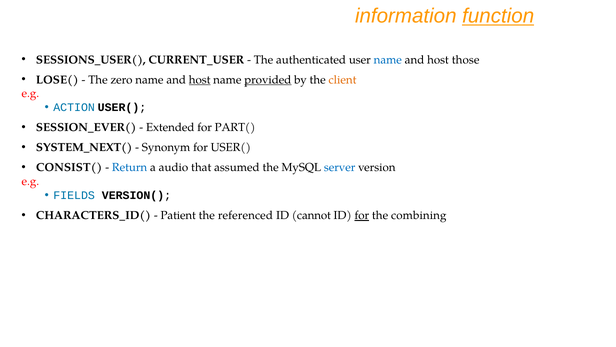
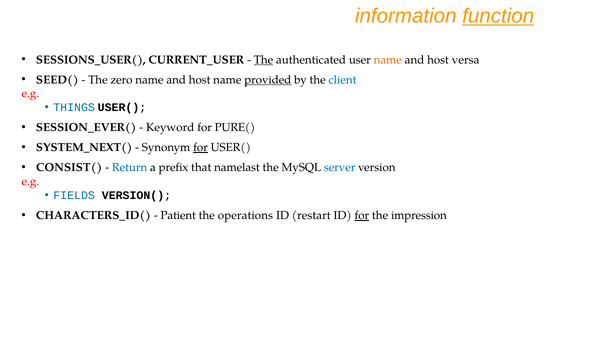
The underline: none -> present (263, 60)
name colour: blue -> orange (388, 60)
those: those -> versa (466, 60)
LOSE(: LOSE( -> SEED( (57, 80)
host underline: present -> none (200, 80)
client colour: orange -> blue (342, 80)
ACTION: ACTION -> THINGS (74, 107)
Extended: Extended -> Keyword (170, 127)
PART(: PART( -> PURE( (235, 127)
for underline: none -> present (201, 147)
audio: audio -> prefix (174, 167)
assumed: assumed -> namelast (237, 167)
referenced: referenced -> operations (245, 215)
cannot: cannot -> restart (311, 215)
combining: combining -> impression (419, 215)
